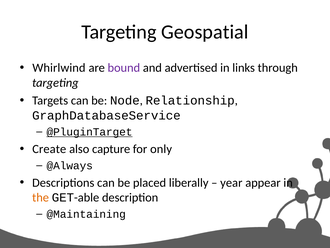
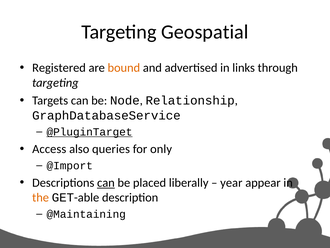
Whirlwind: Whirlwind -> Registered (59, 68)
bound colour: purple -> orange (124, 68)
Create: Create -> Access (49, 149)
capture: capture -> queries (111, 149)
@Always: @Always -> @Import (70, 165)
can underline: none -> present (106, 182)
